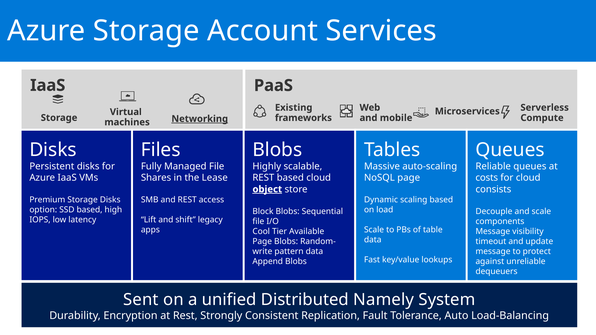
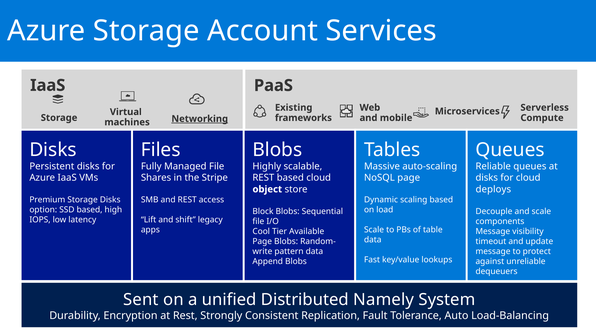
Lease: Lease -> Stripe (215, 178)
costs: costs -> disks (487, 178)
consists: consists -> deploys (493, 189)
object underline: present -> none (267, 189)
